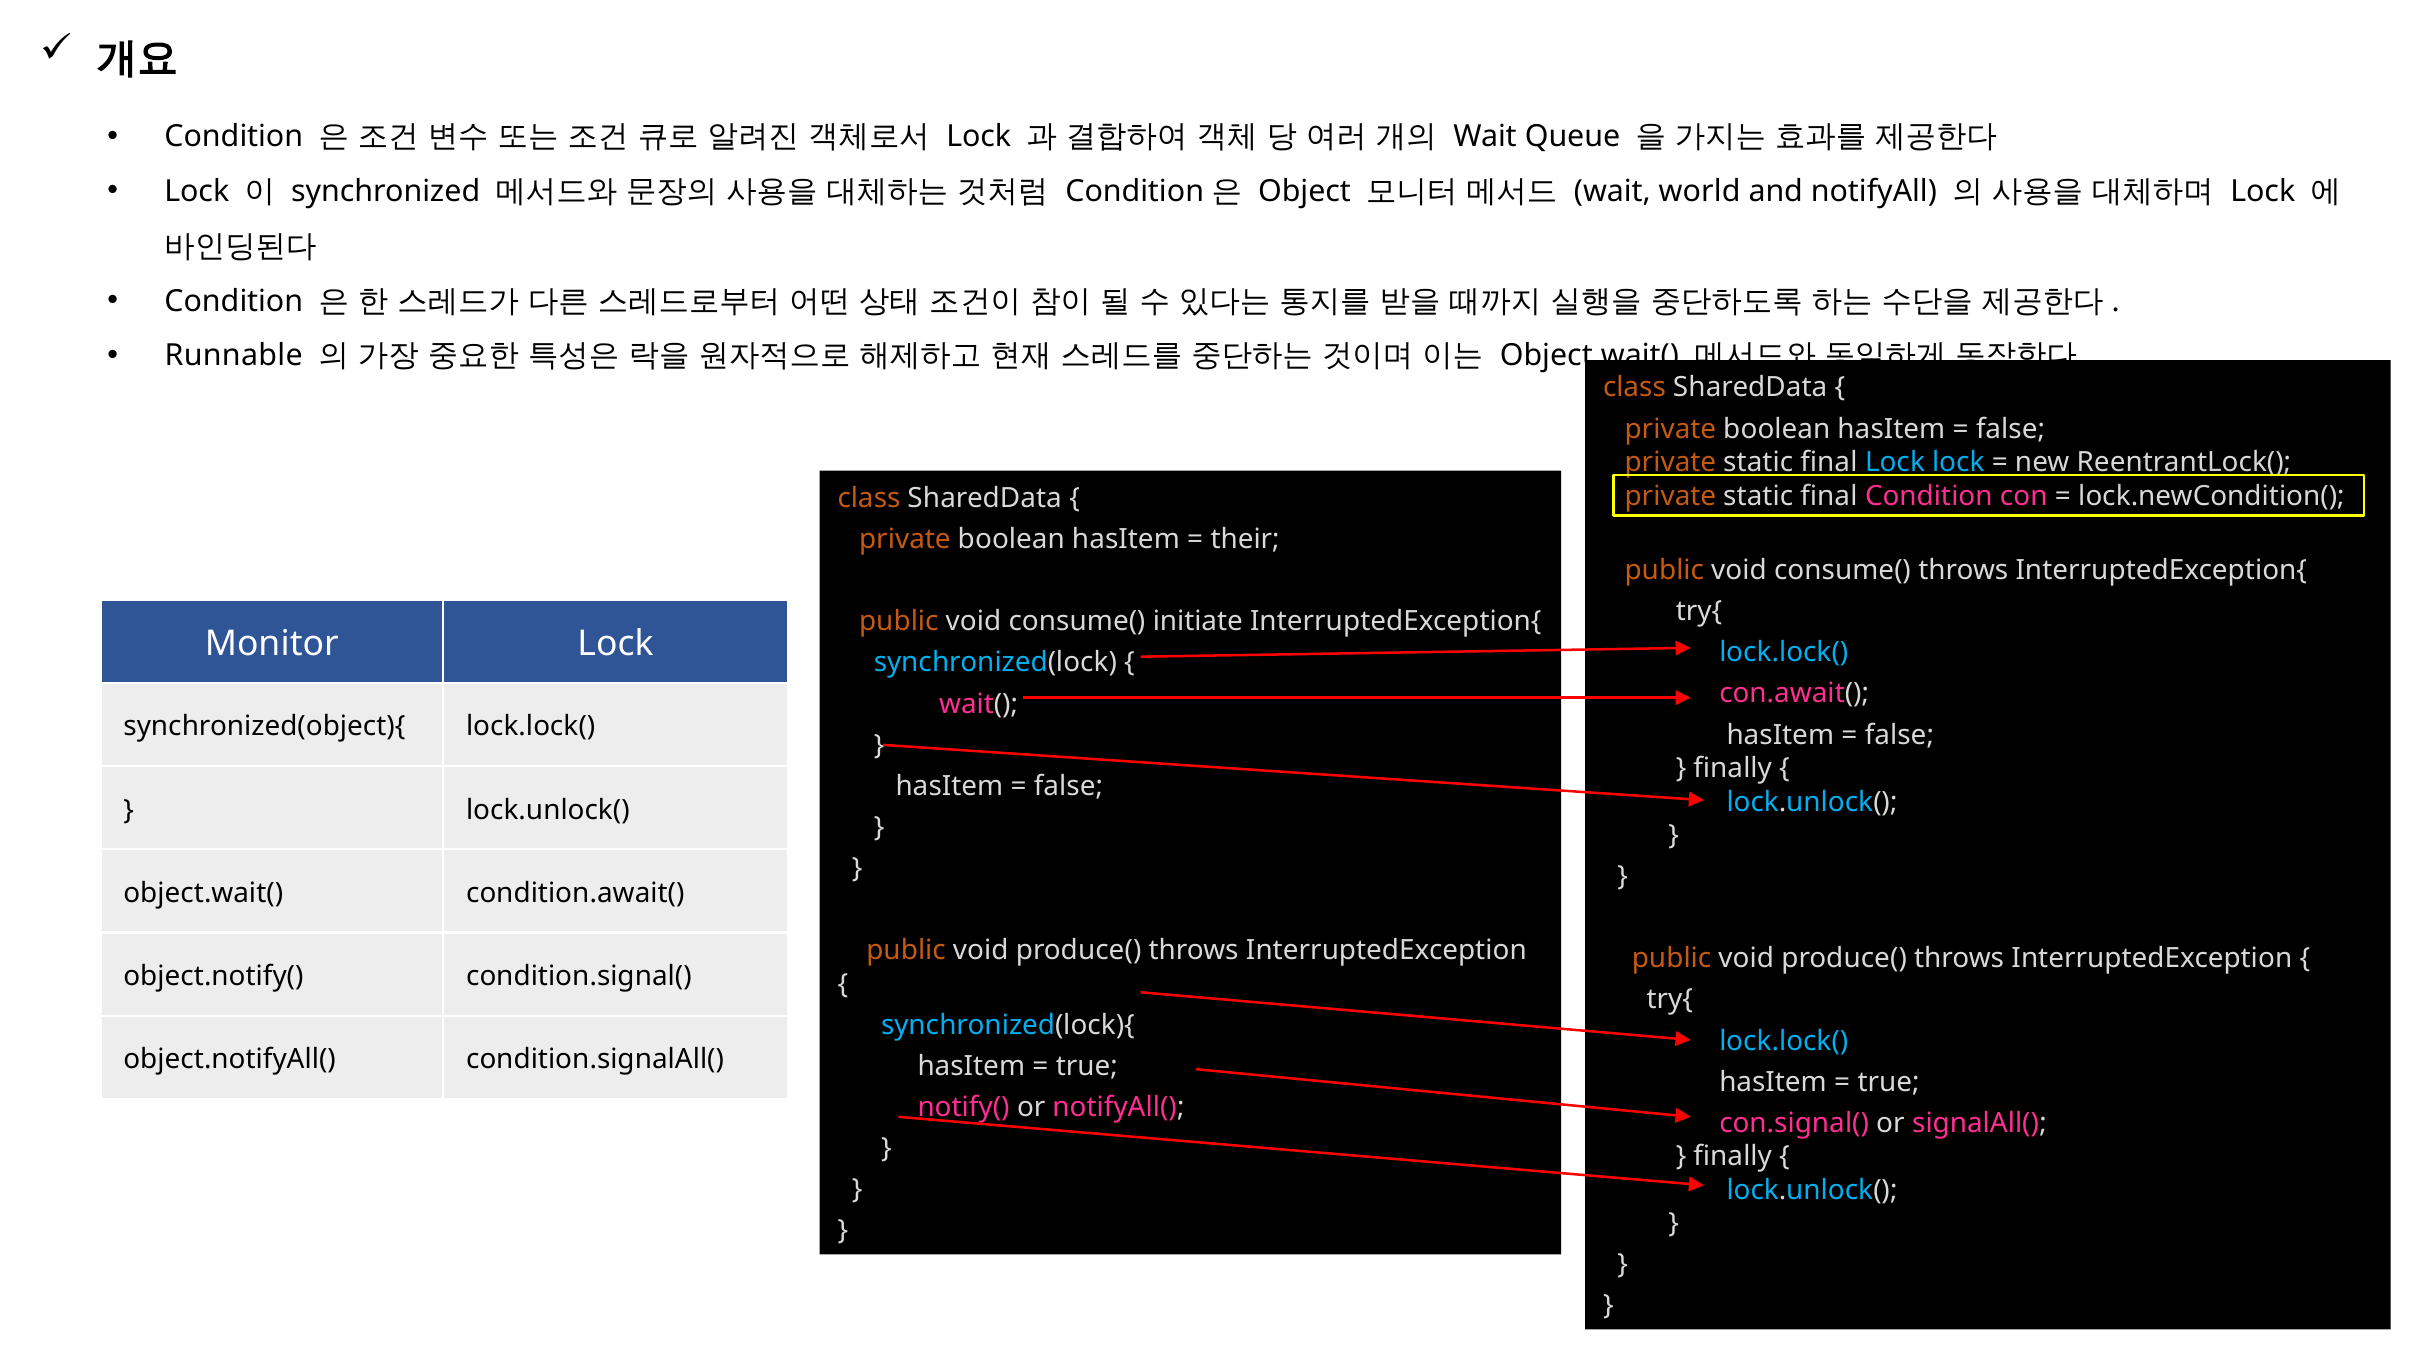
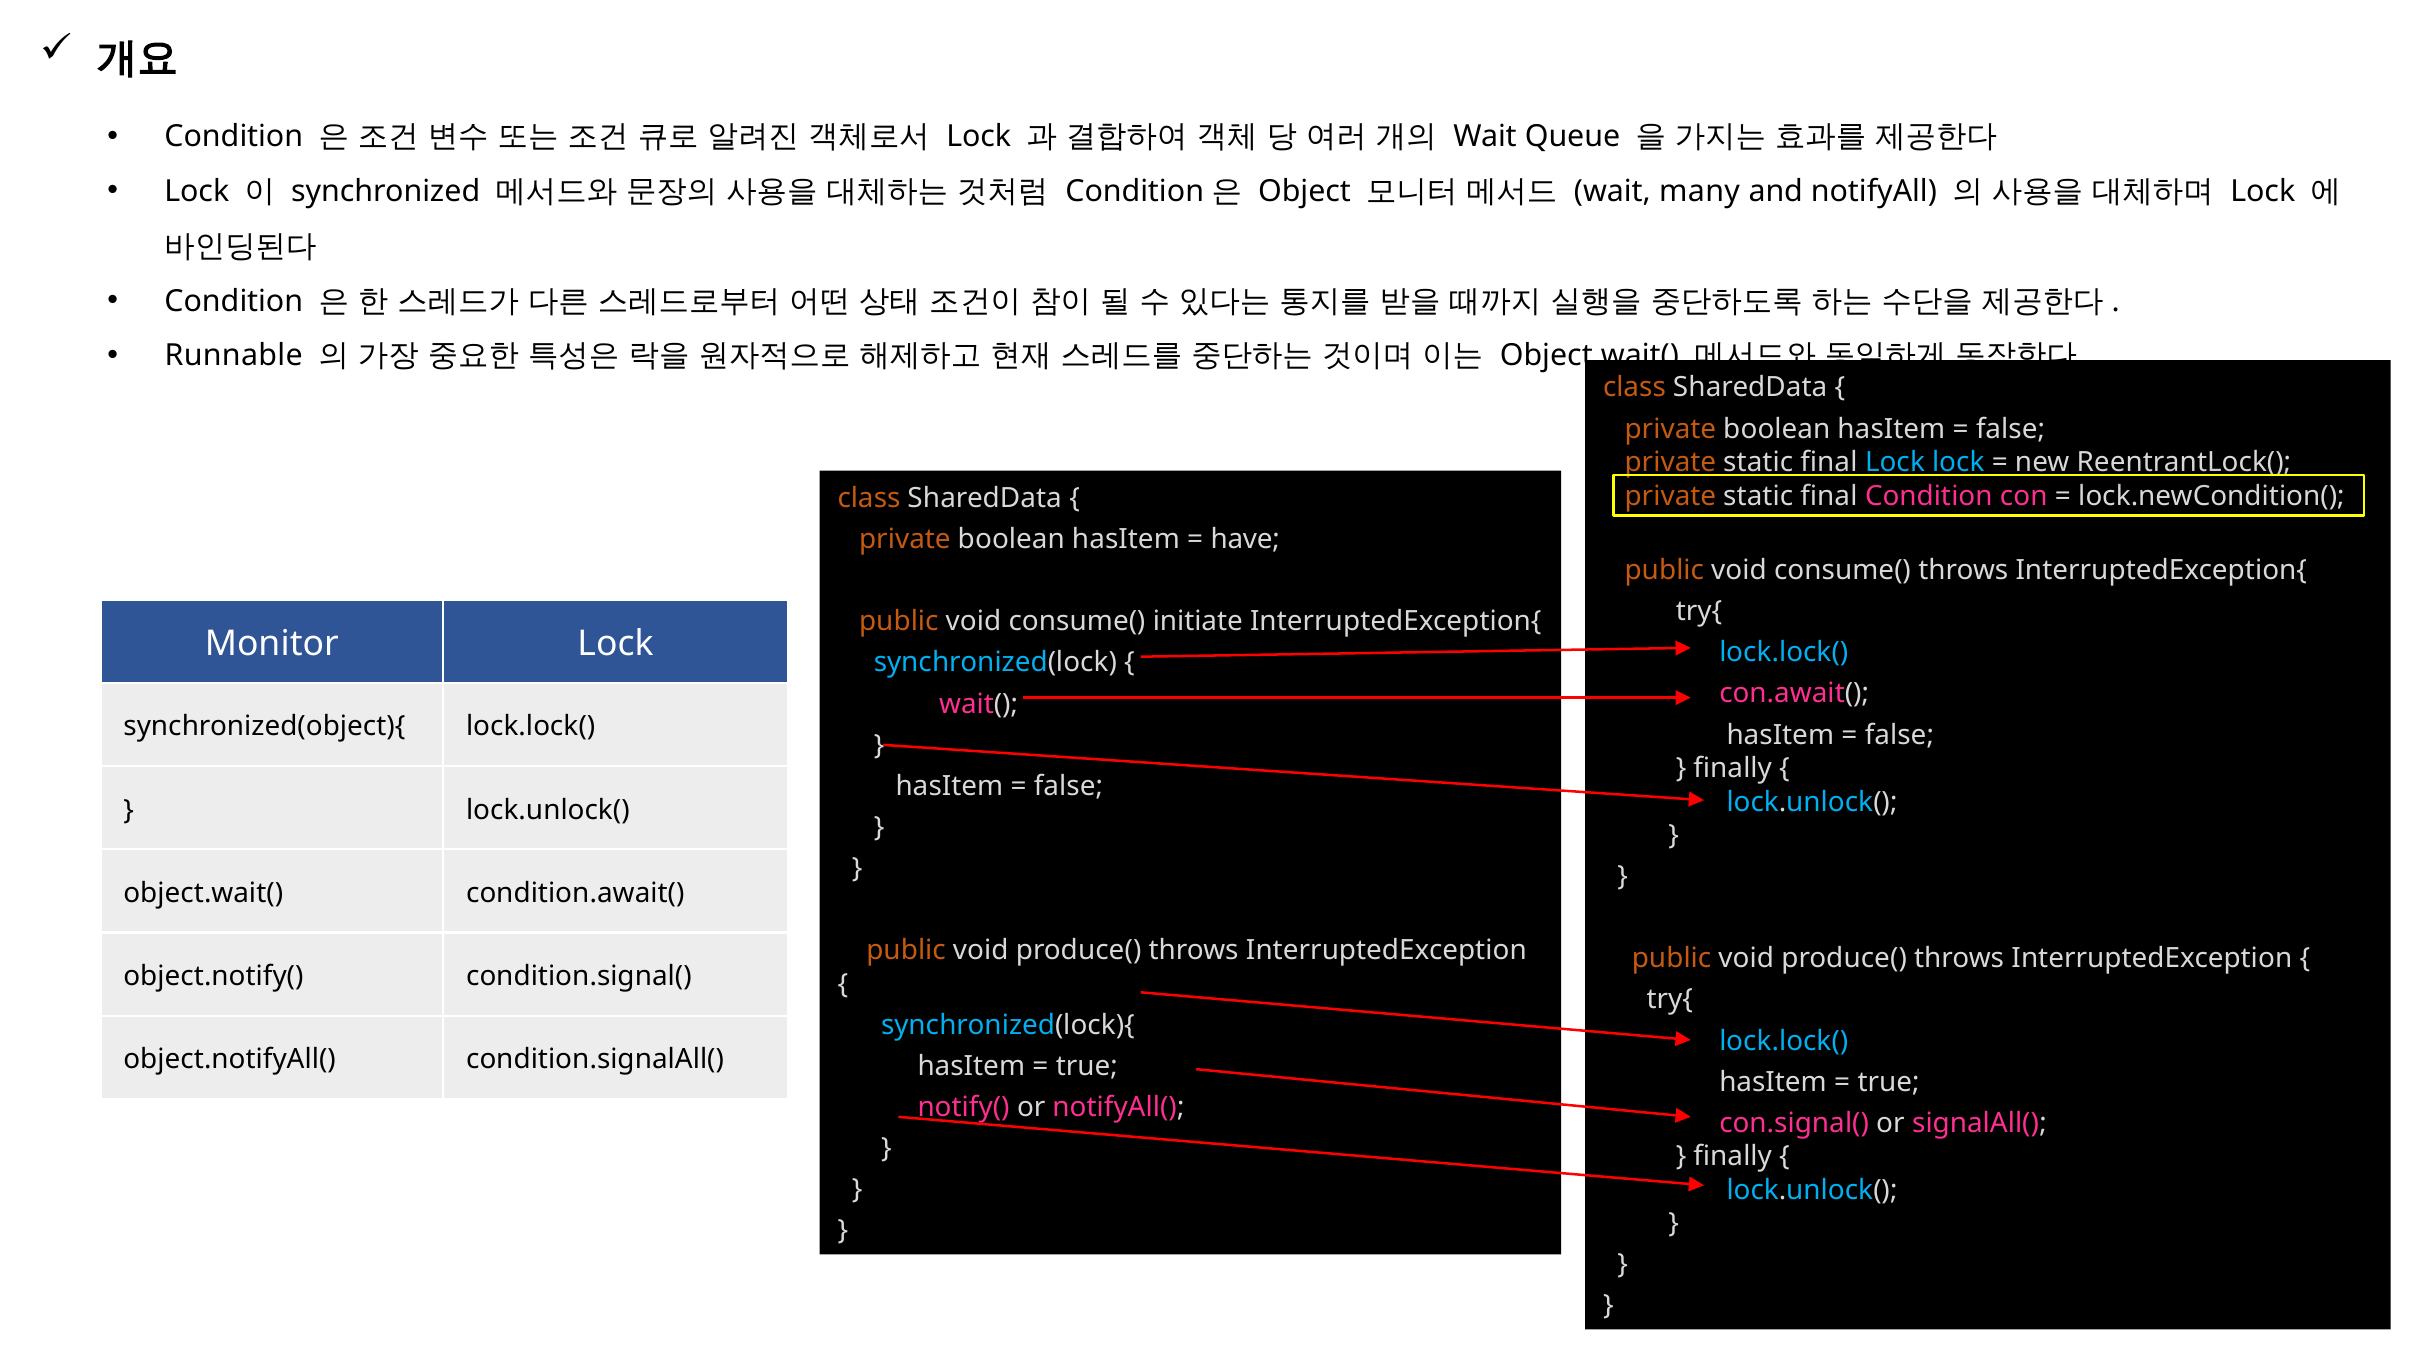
world: world -> many (1700, 192)
their: their -> have (1245, 540)
